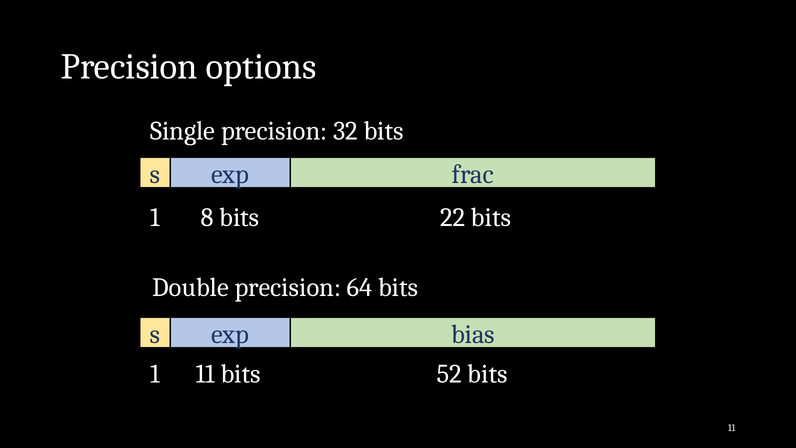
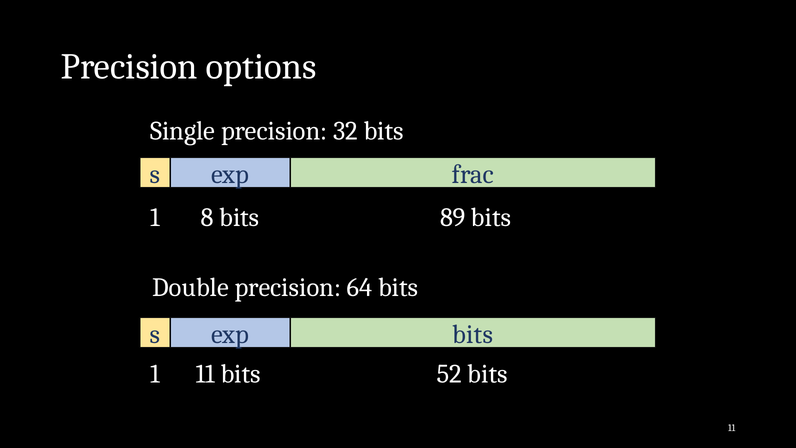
22: 22 -> 89 (453, 217)
exp bias: bias -> bits (473, 334)
